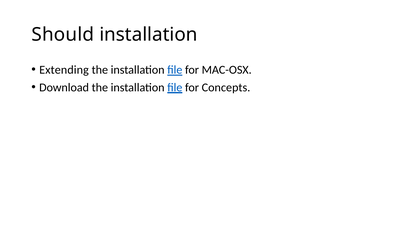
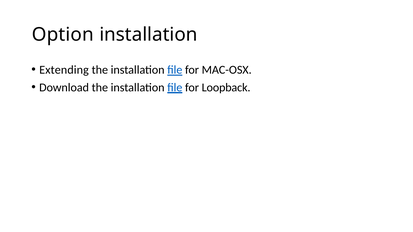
Should: Should -> Option (63, 35)
Concepts: Concepts -> Loopback (226, 88)
